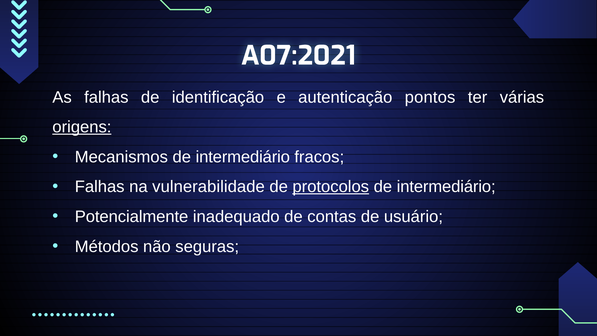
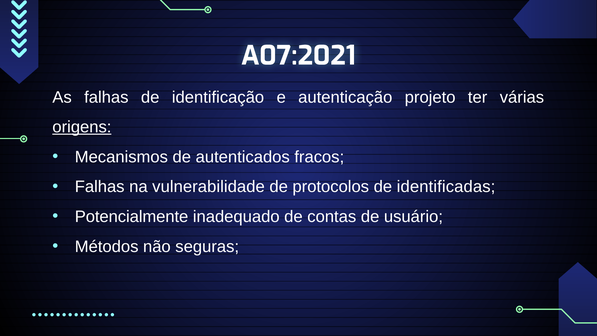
pontos: pontos -> projeto (430, 97)
Mecanismos de intermediário: intermediário -> autenticados (243, 157)
protocolos underline: present -> none (331, 187)
intermediário: intermediário -> identificadas (446, 187)
